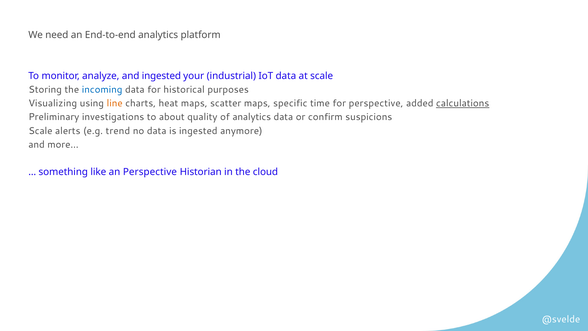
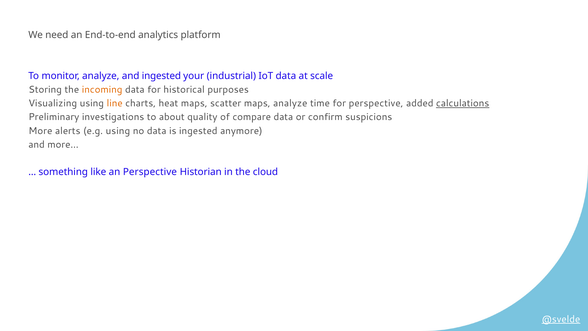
incoming colour: blue -> orange (102, 90)
maps specific: specific -> analyze (290, 103)
of analytics: analytics -> compare (252, 117)
Scale: Scale -> More (40, 131)
e.g trend: trend -> using (118, 131)
@svelde underline: none -> present (561, 319)
